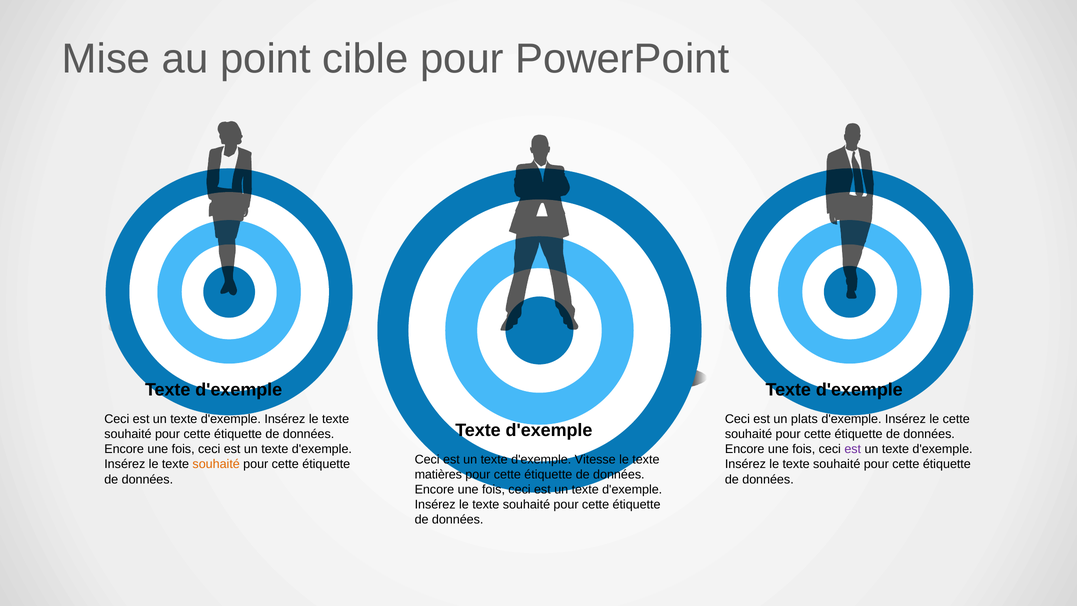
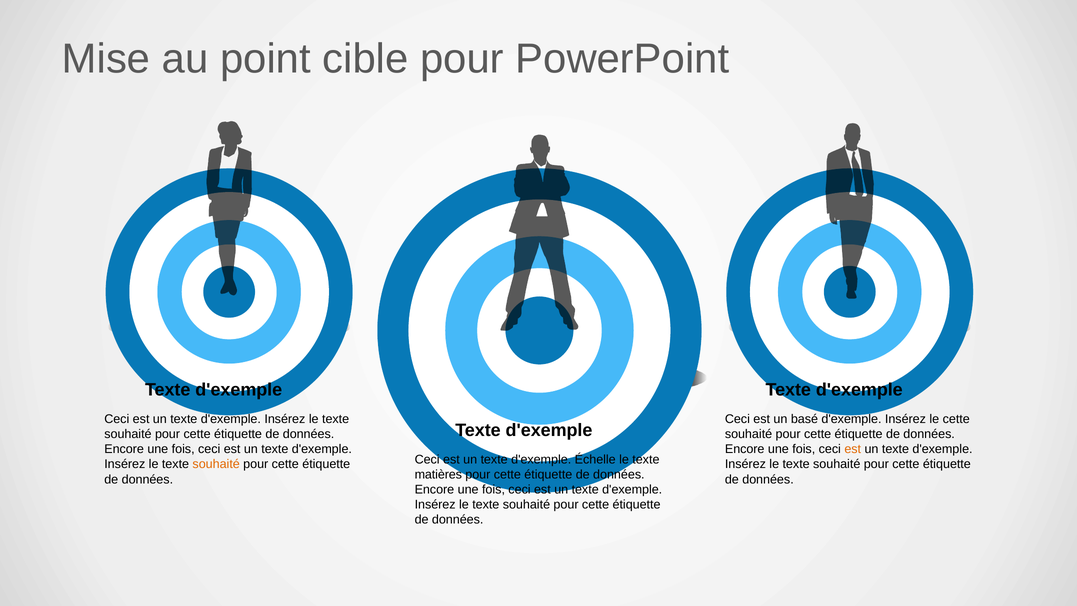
plats: plats -> basé (804, 419)
est colour: purple -> orange (853, 449)
Vitesse: Vitesse -> Échelle (595, 459)
